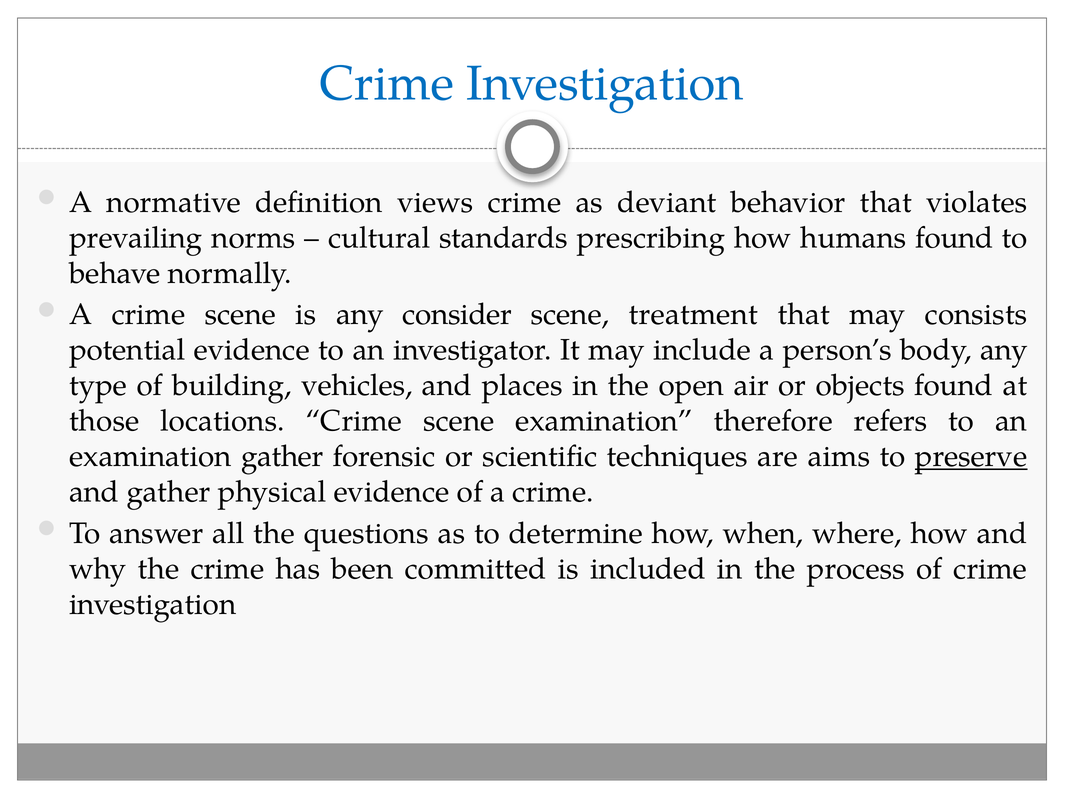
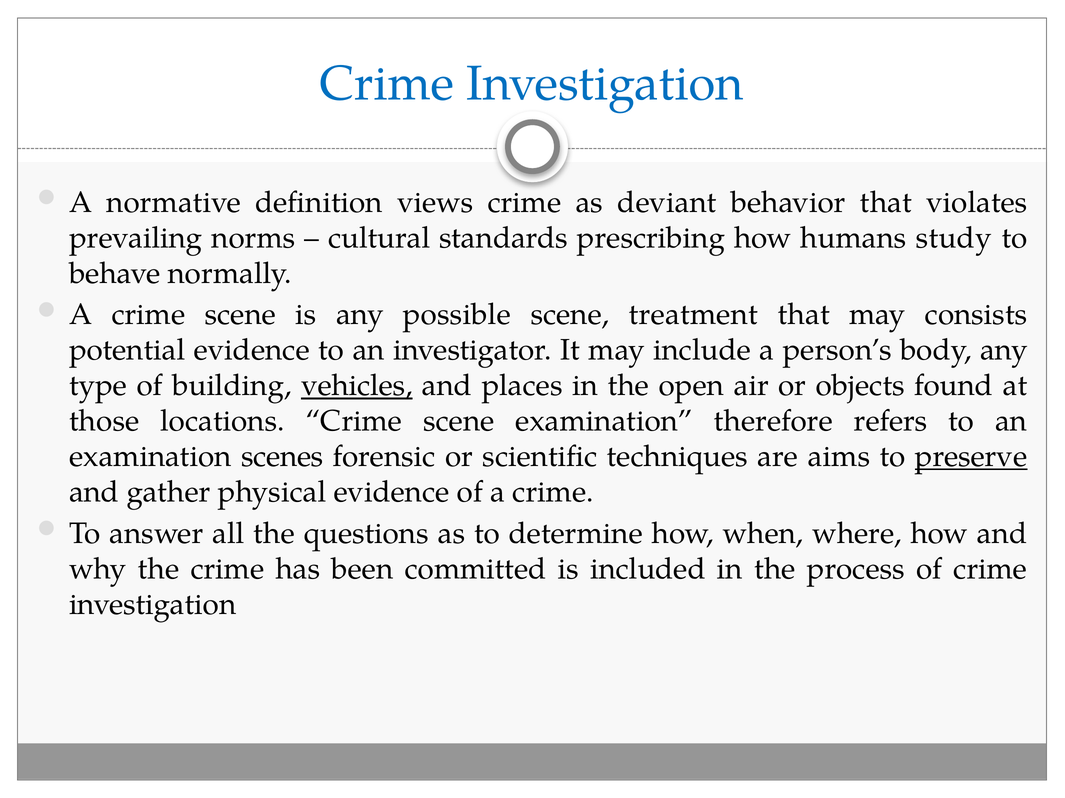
humans found: found -> study (954, 238)
consider: consider -> possible (457, 315)
vehicles underline: none -> present (357, 386)
examination gather: gather -> scenes (282, 457)
